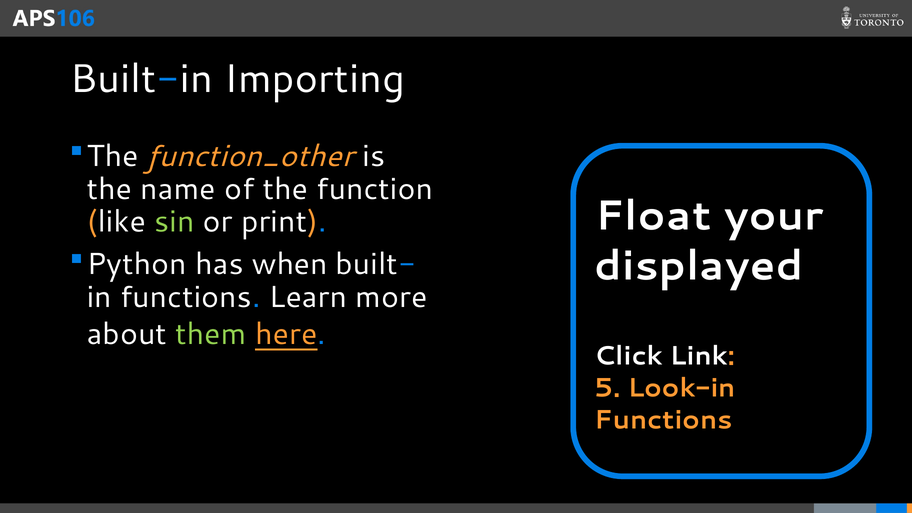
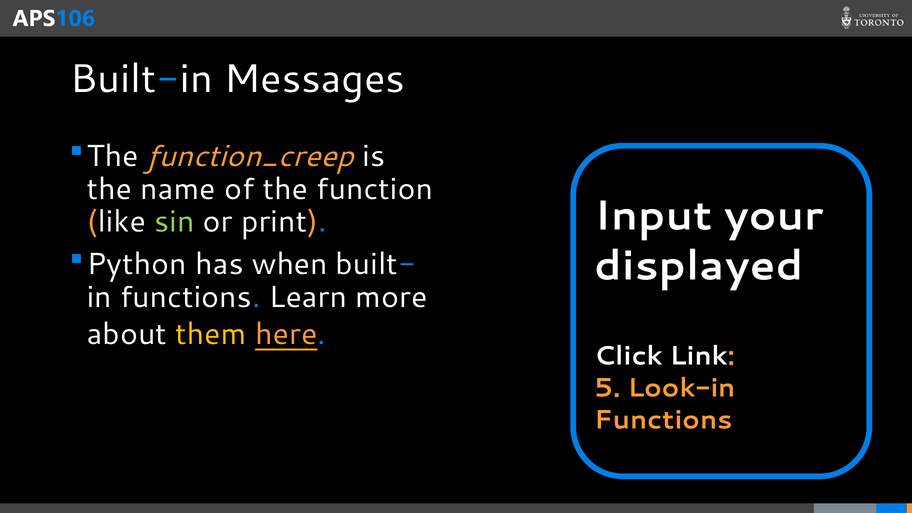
Importing: Importing -> Messages (315, 79)
function_other: function_other -> function_creep (250, 156)
Float: Float -> Input (653, 216)
them colour: light green -> yellow (211, 334)
